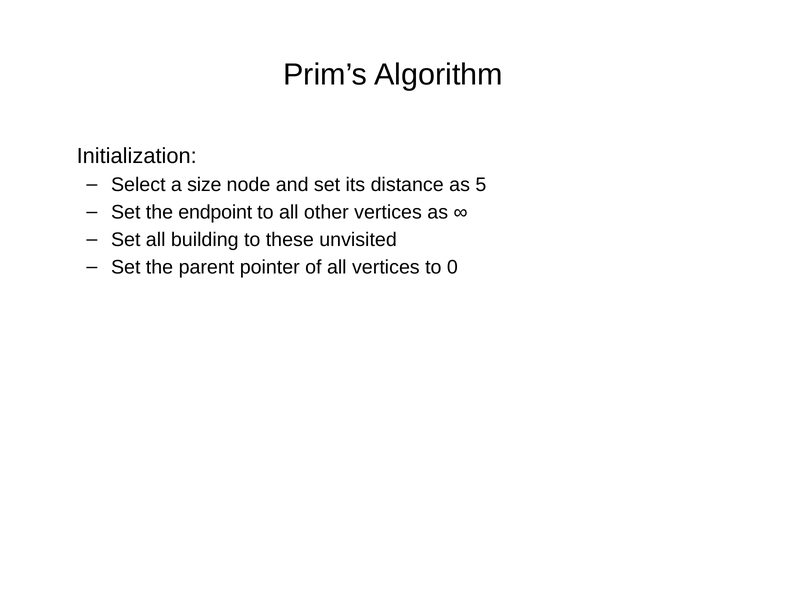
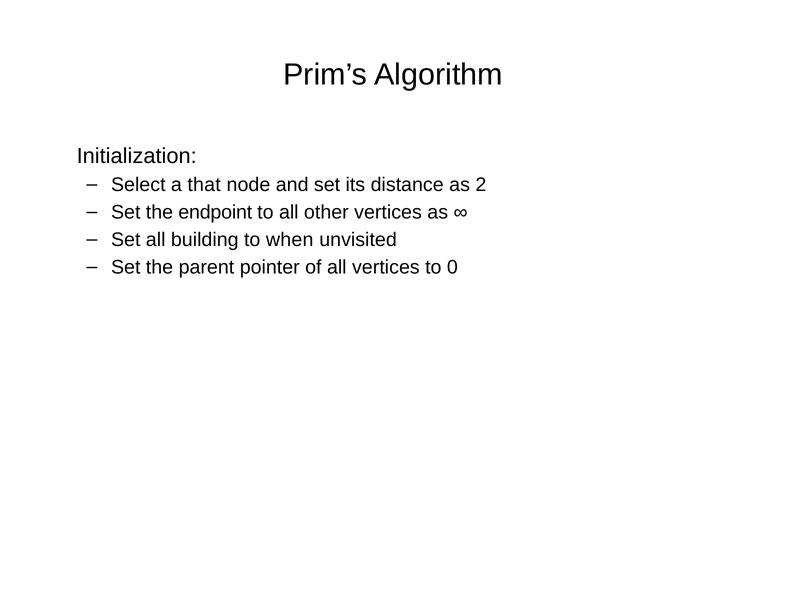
size: size -> that (204, 185)
5: 5 -> 2 (481, 185)
these: these -> when (290, 240)
